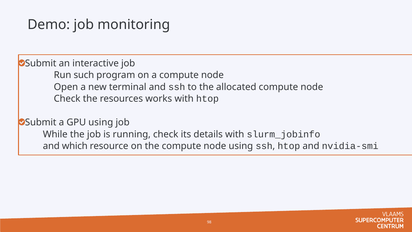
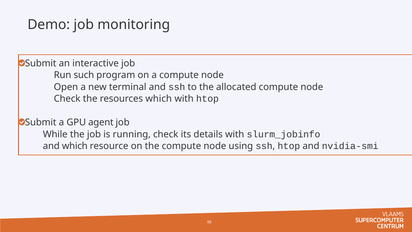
resources works: works -> which (159, 99)
GPU using: using -> agent (101, 122)
